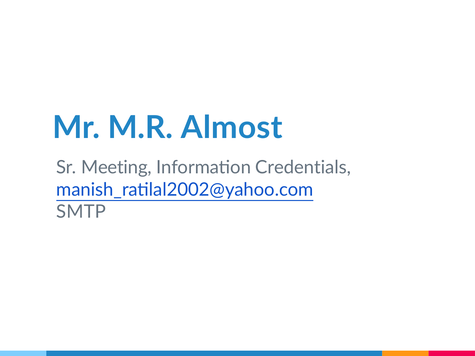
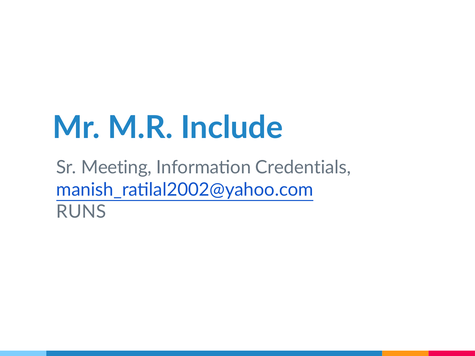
Almost: Almost -> Include (232, 128)
SMTP: SMTP -> RUNS (81, 212)
